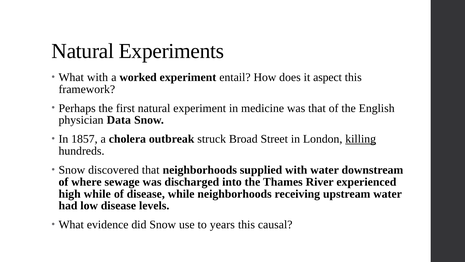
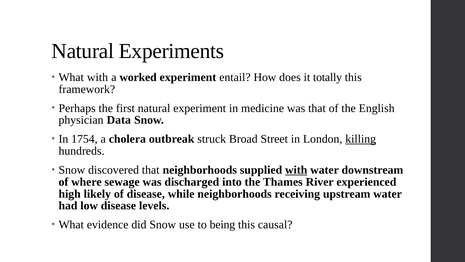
aspect: aspect -> totally (328, 77)
1857: 1857 -> 1754 (84, 139)
with underline: none -> present (296, 170)
high while: while -> likely (97, 194)
years: years -> being (222, 224)
